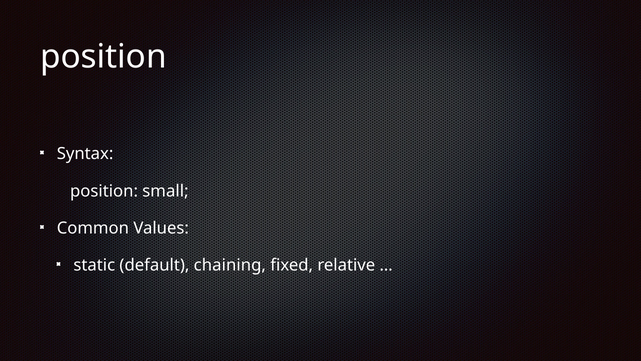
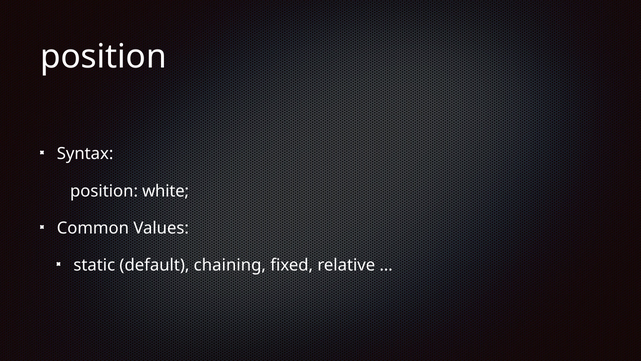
small: small -> white (166, 191)
